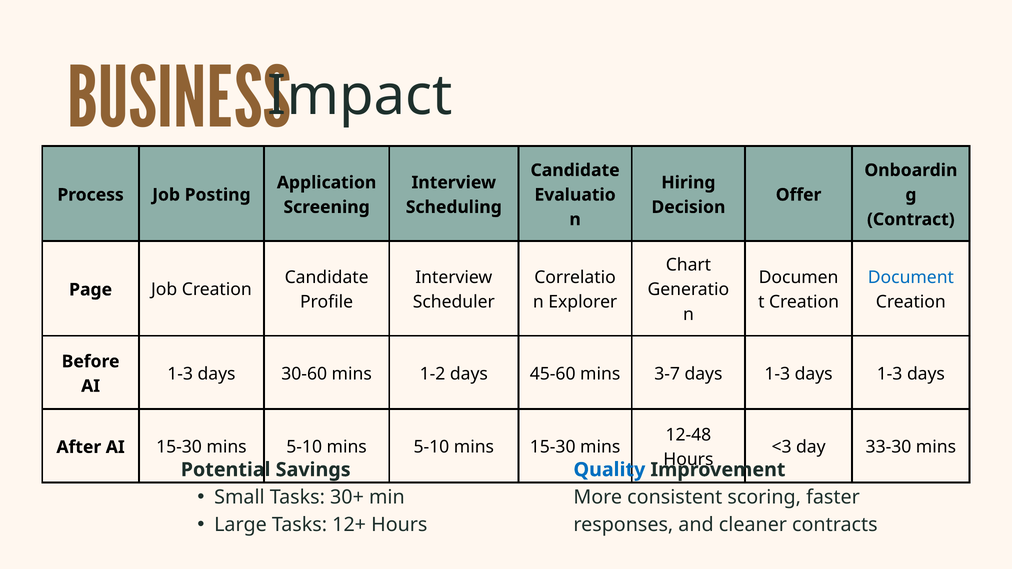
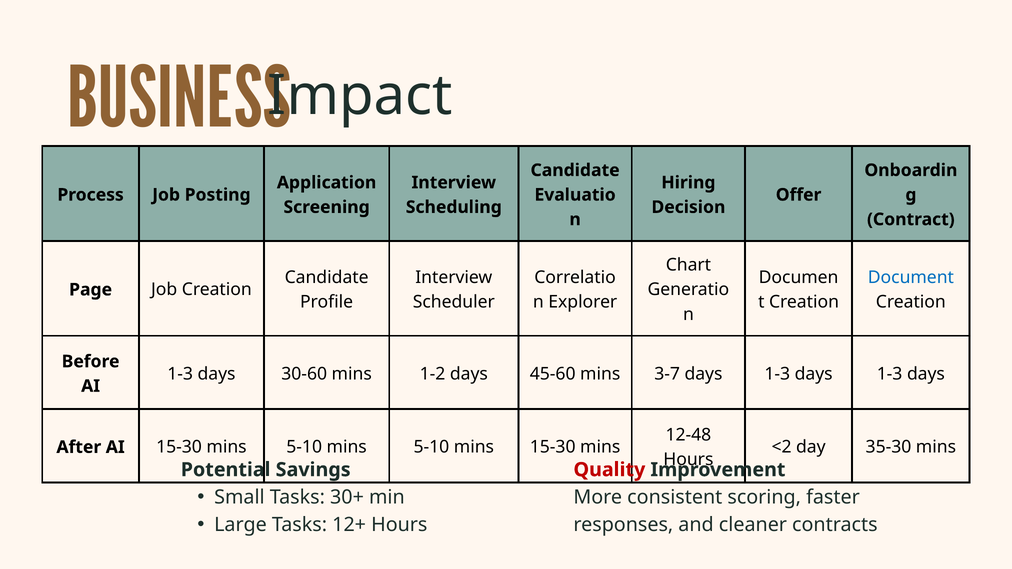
<3: <3 -> <2 (782, 447)
33-30: 33-30 -> 35-30 (888, 447)
Quality colour: blue -> red (609, 470)
